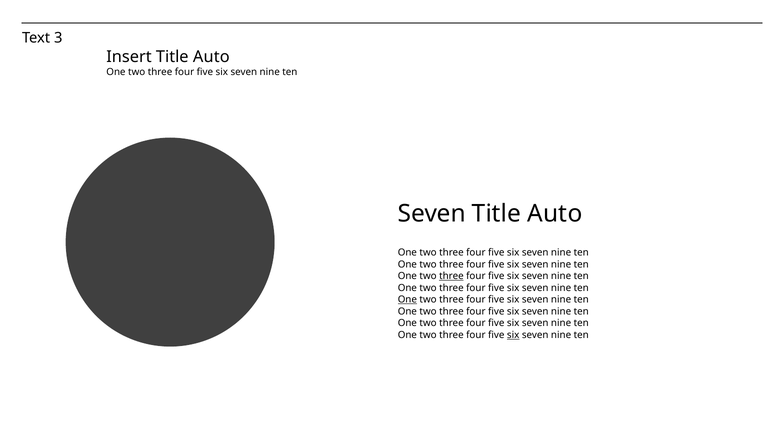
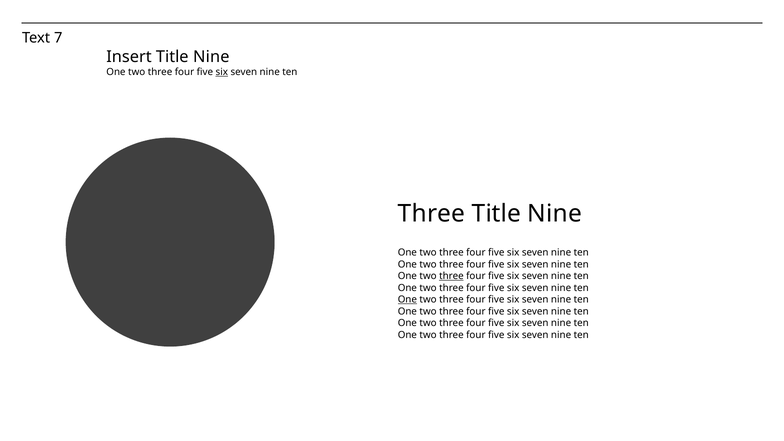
3: 3 -> 7 (58, 38)
Insert Title Auto: Auto -> Nine (211, 57)
six underline: none -> present (222, 72)
Seven: Seven -> Three (432, 214)
Auto: Auto -> Nine (555, 214)
six underline: present -> none (513, 335)
